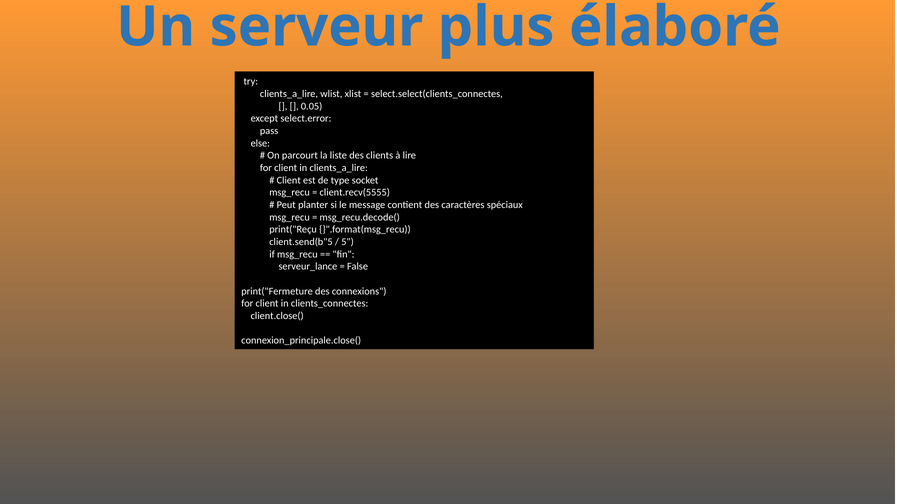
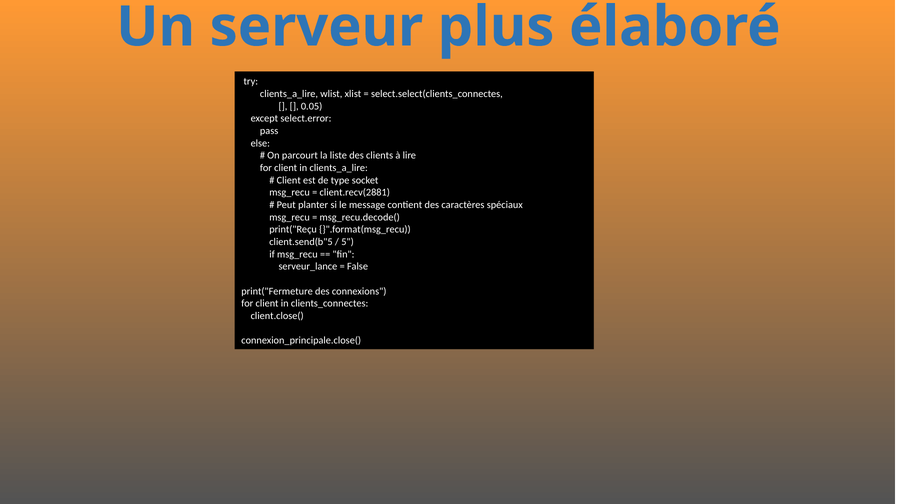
client.recv(5555: client.recv(5555 -> client.recv(2881 (355, 193)
